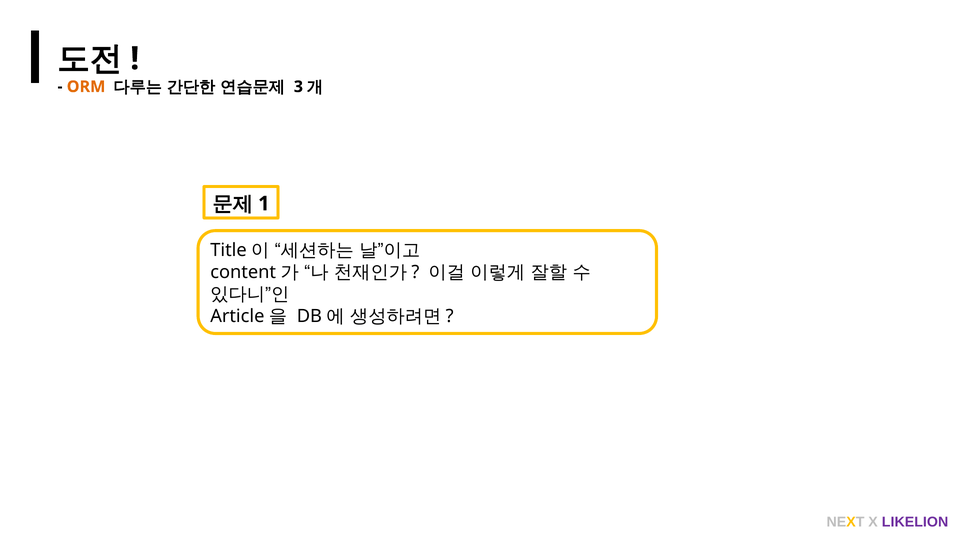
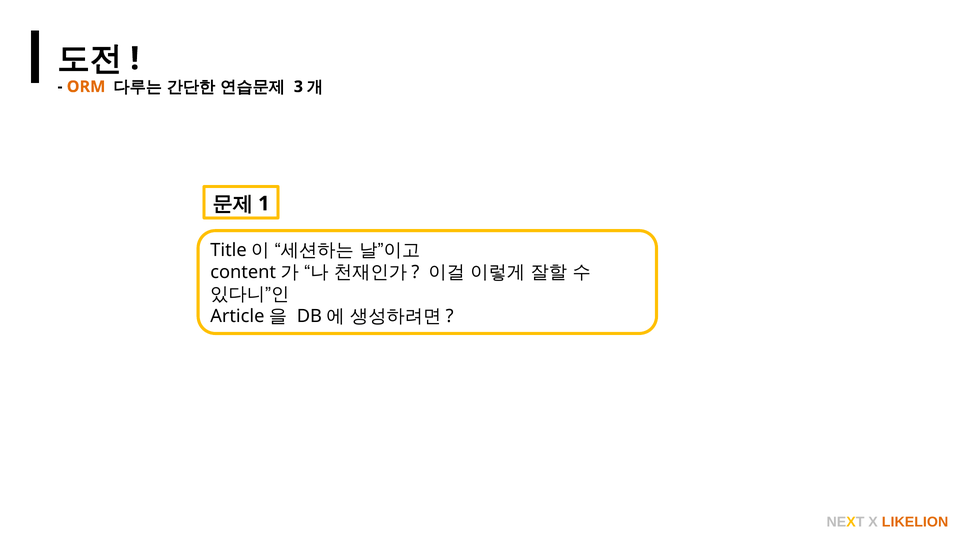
LIKELION colour: purple -> orange (915, 522)
